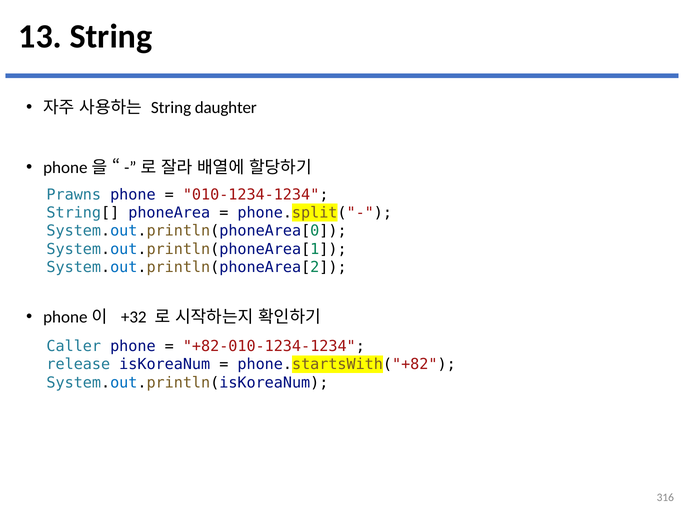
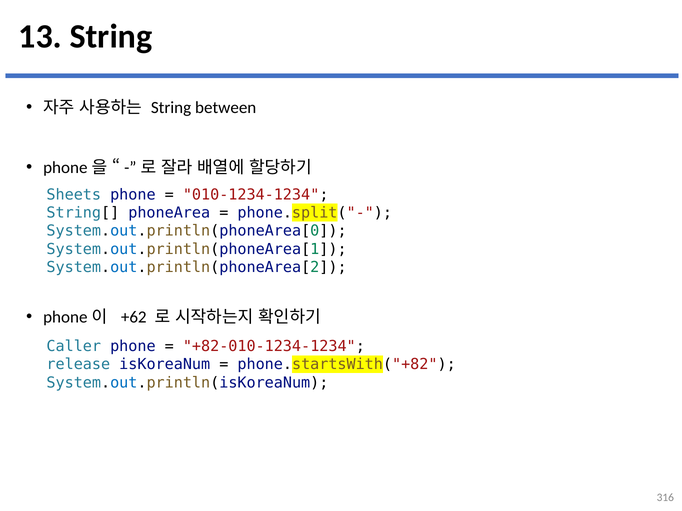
daughter: daughter -> between (226, 108)
Prawns: Prawns -> Sheets (74, 195)
+32: +32 -> +62 (134, 317)
